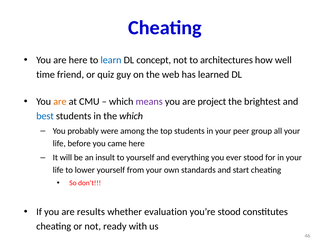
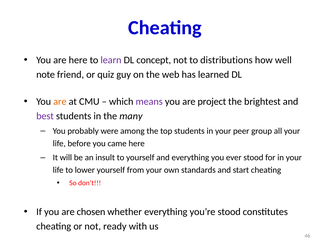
learn colour: blue -> purple (111, 60)
architectures: architectures -> distributions (226, 60)
time: time -> note (46, 75)
best colour: blue -> purple (45, 116)
the which: which -> many (131, 116)
results: results -> chosen (91, 212)
whether evaluation: evaluation -> everything (166, 212)
